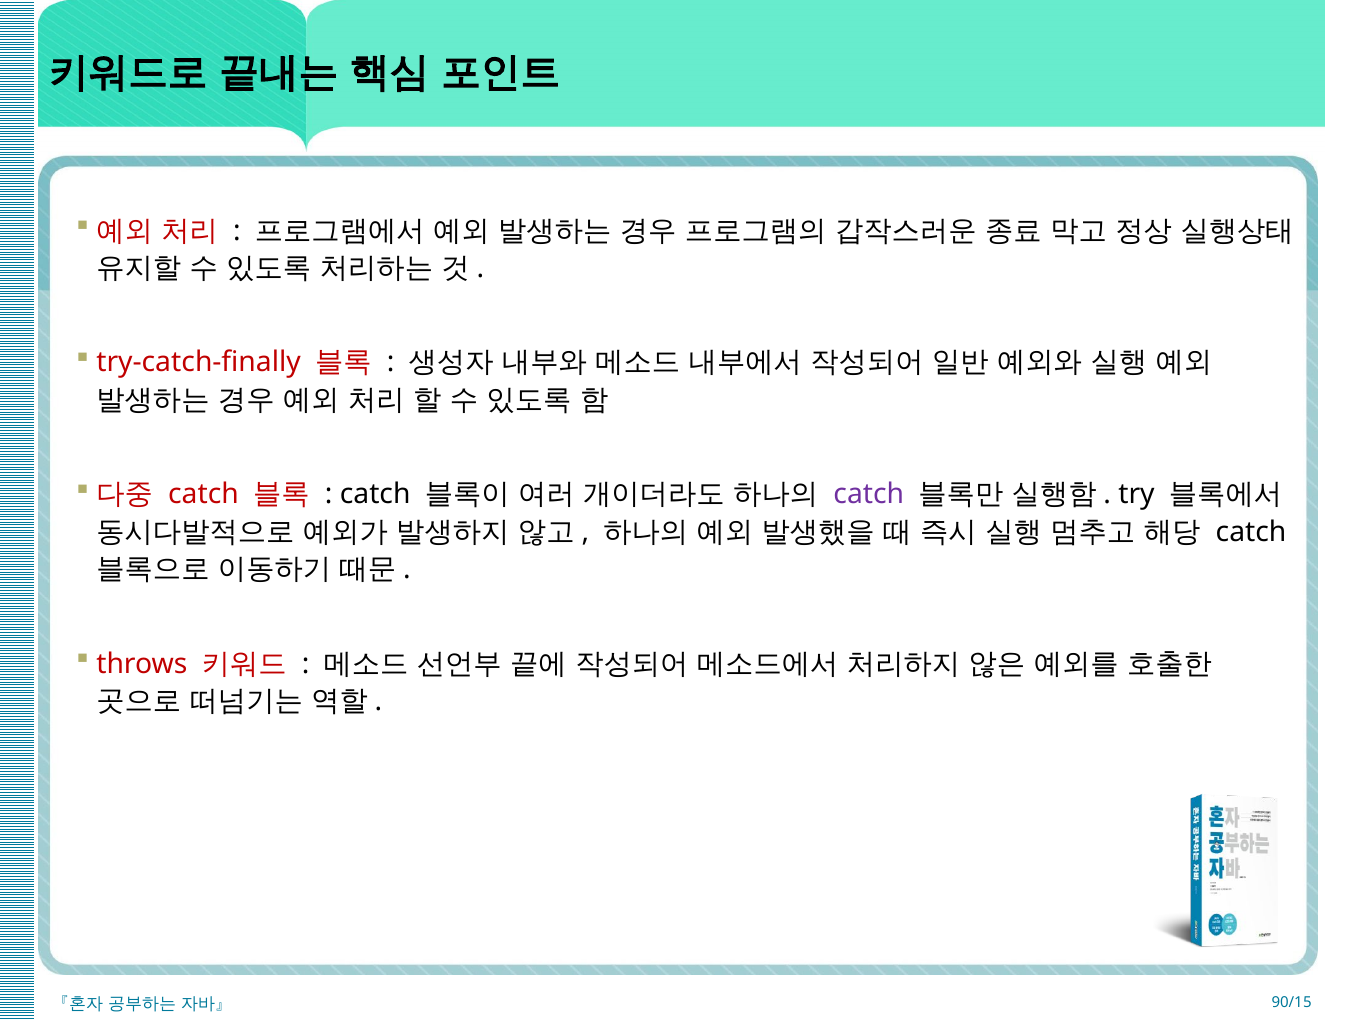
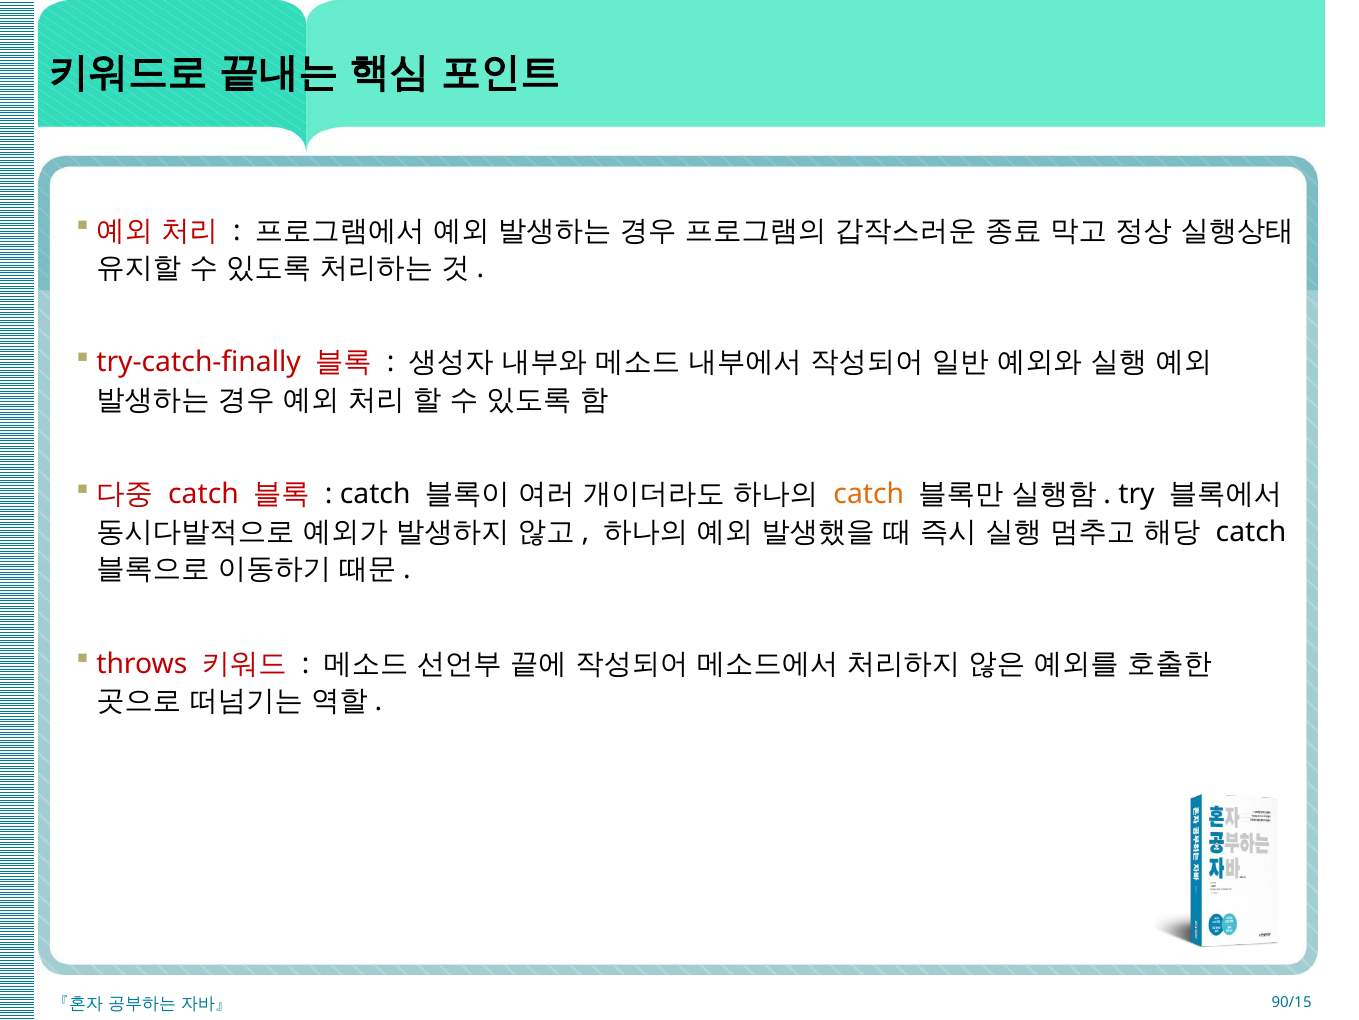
catch colour: purple -> orange (869, 494)
